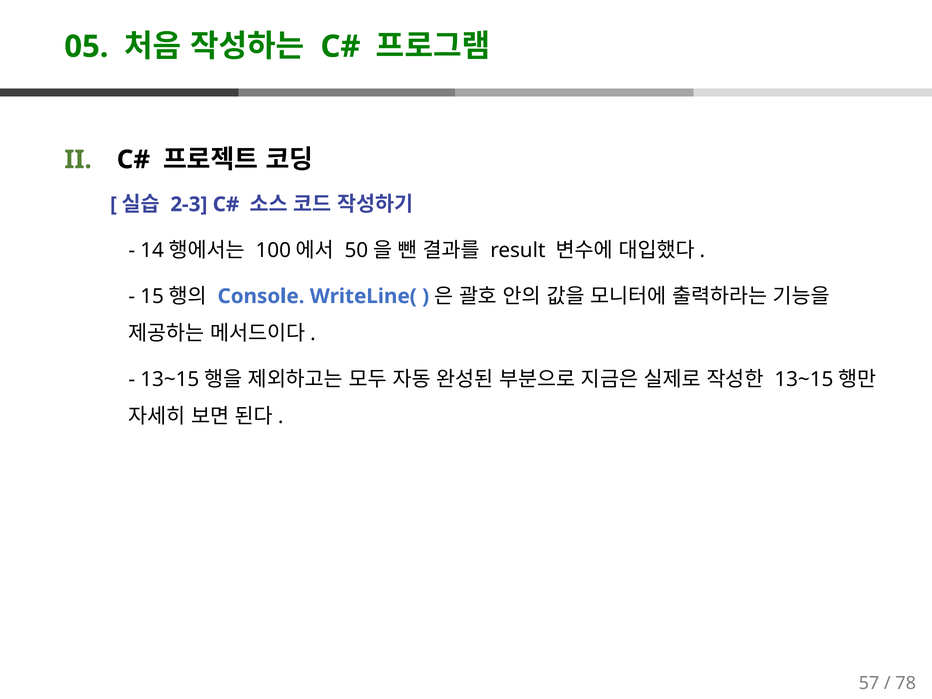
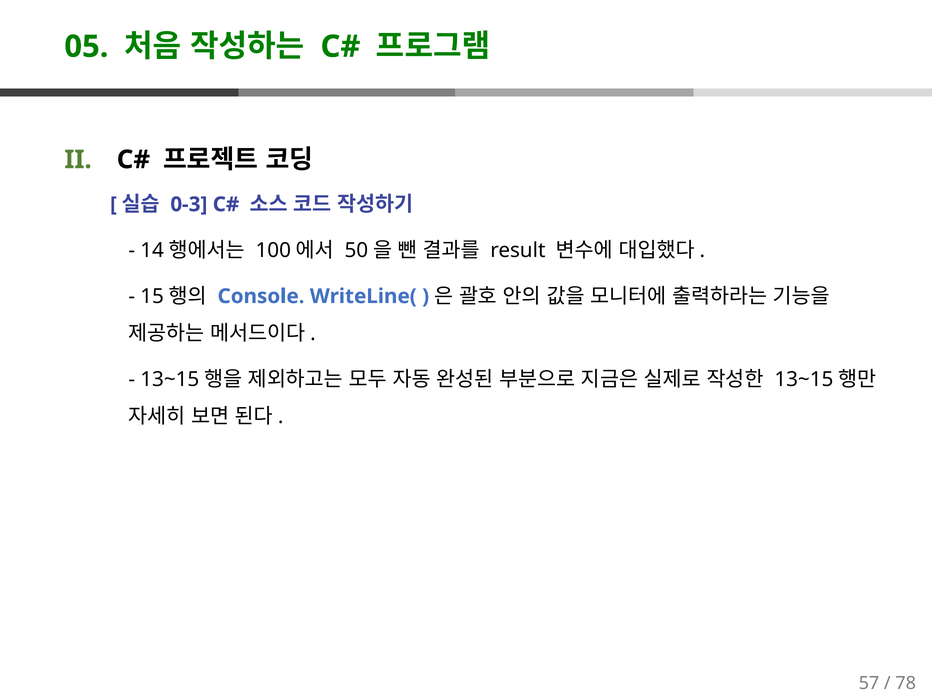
2-3: 2-3 -> 0-3 (189, 204)
